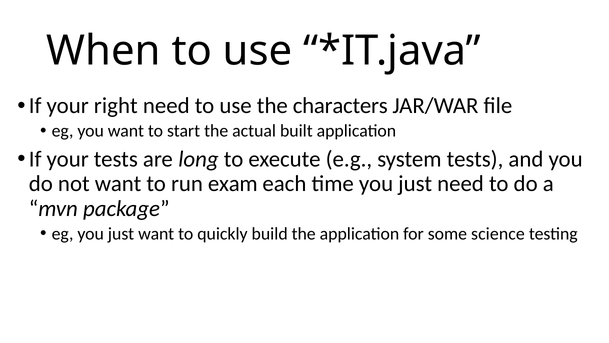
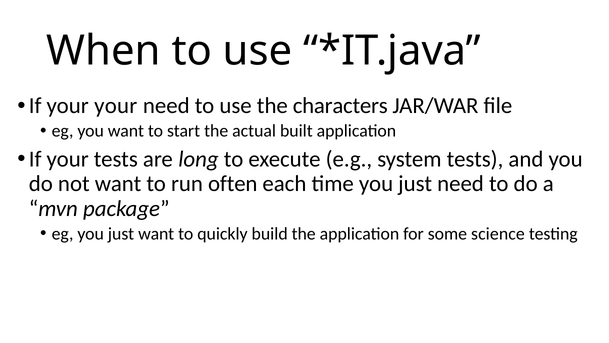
your right: right -> your (116, 106)
exam: exam -> often (233, 184)
